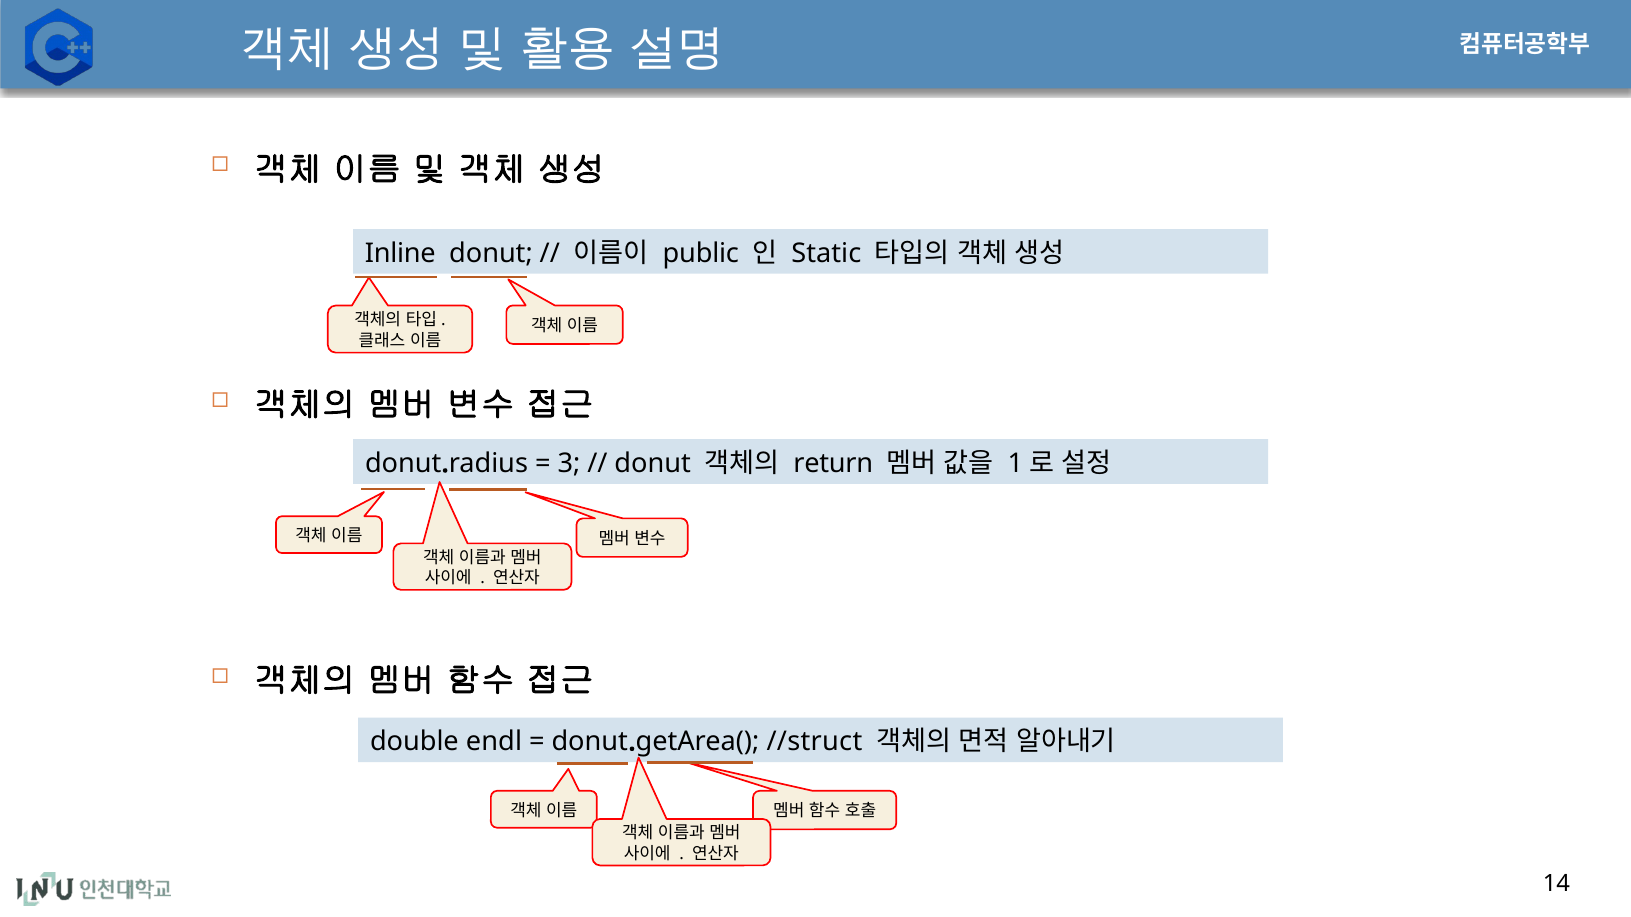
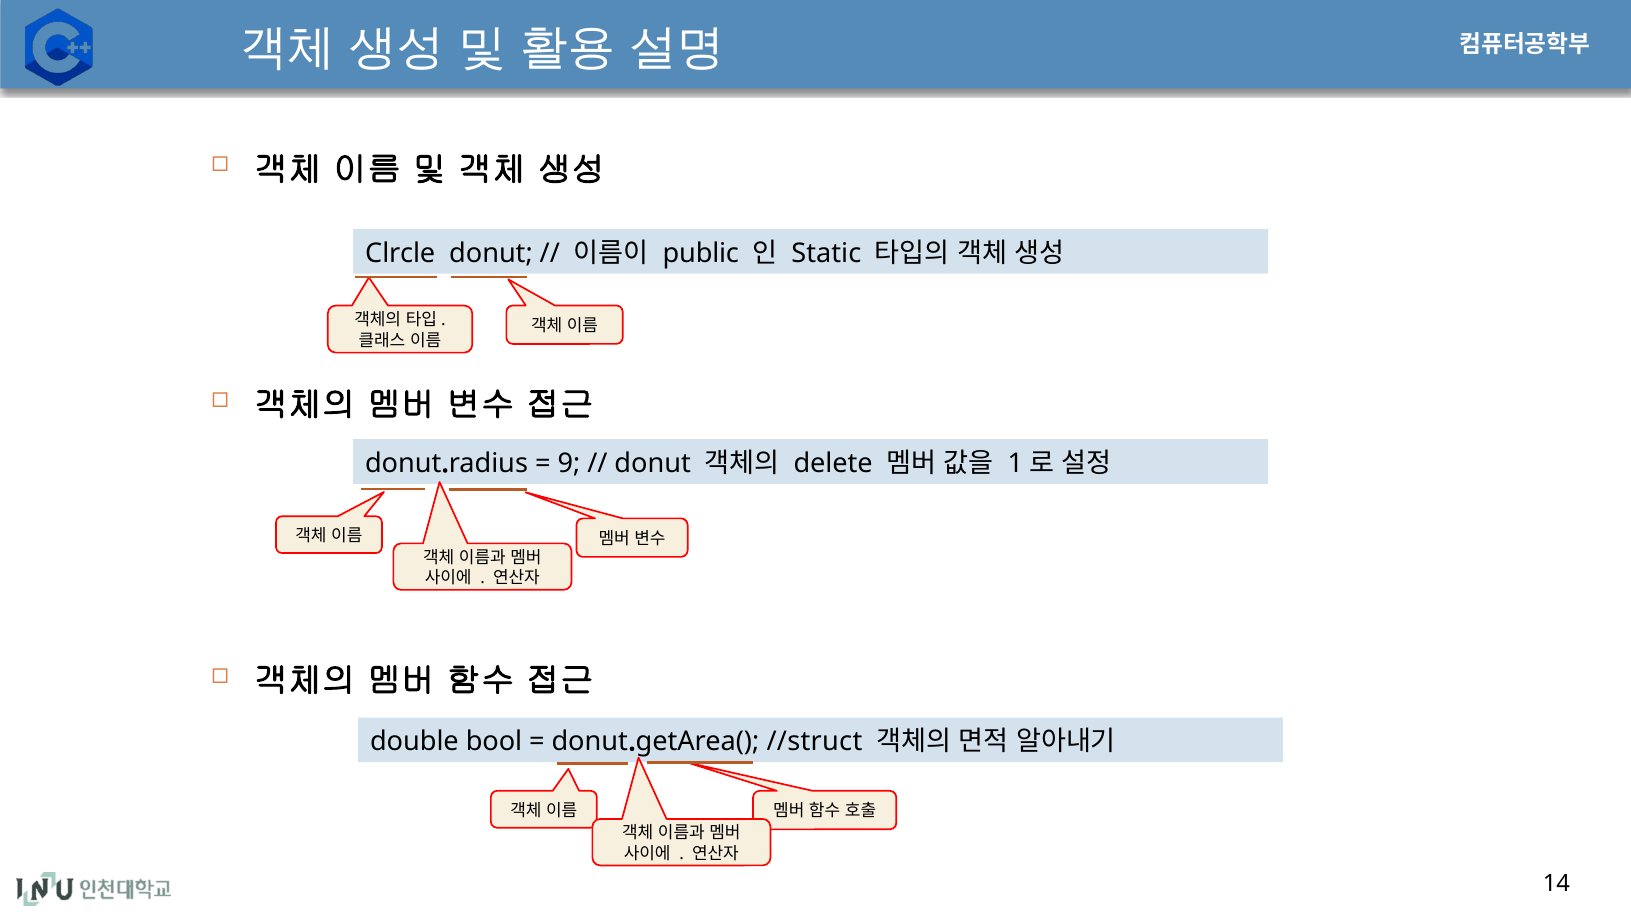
Inline: Inline -> Clrcle (400, 253)
3: 3 -> 9 (569, 464)
return: return -> delete (833, 464)
endl: endl -> bool (494, 742)
